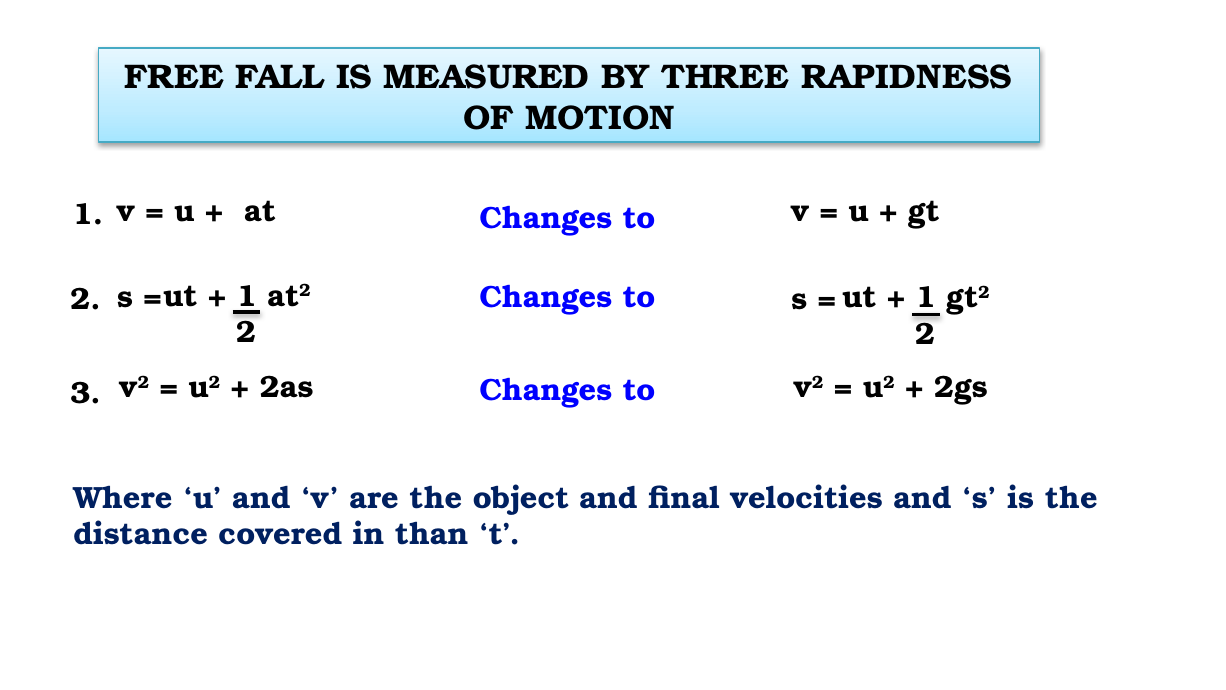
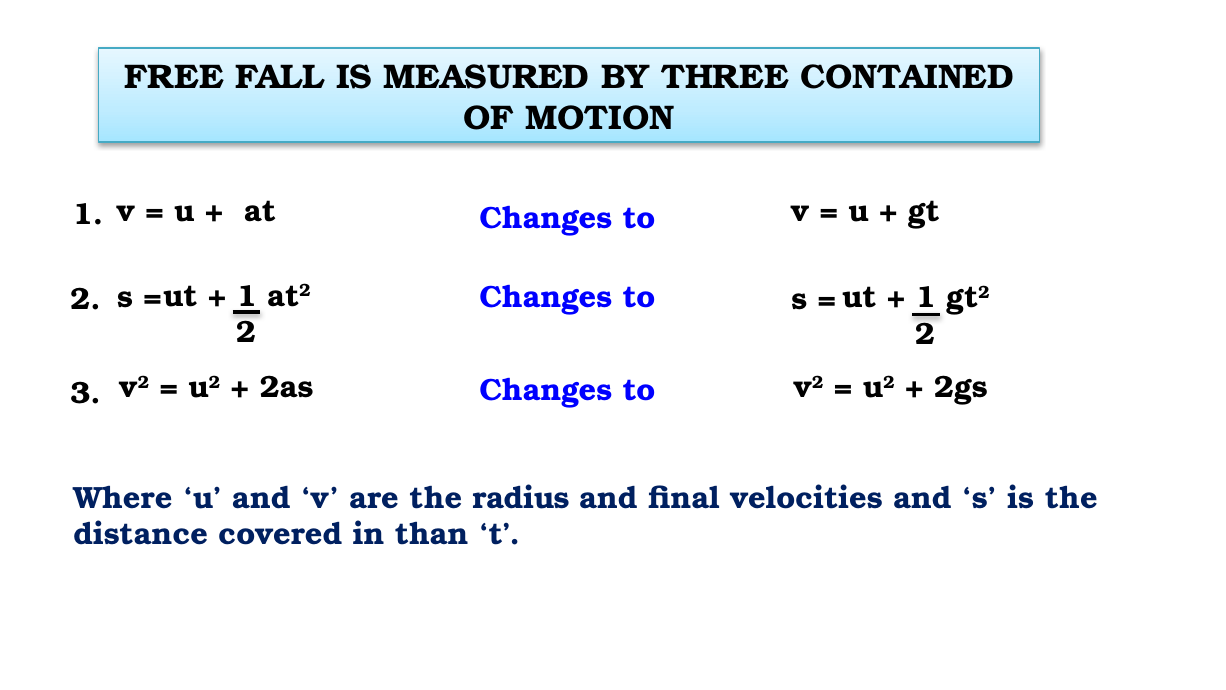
RAPIDNESS: RAPIDNESS -> CONTAINED (907, 77)
object: object -> radius (521, 498)
